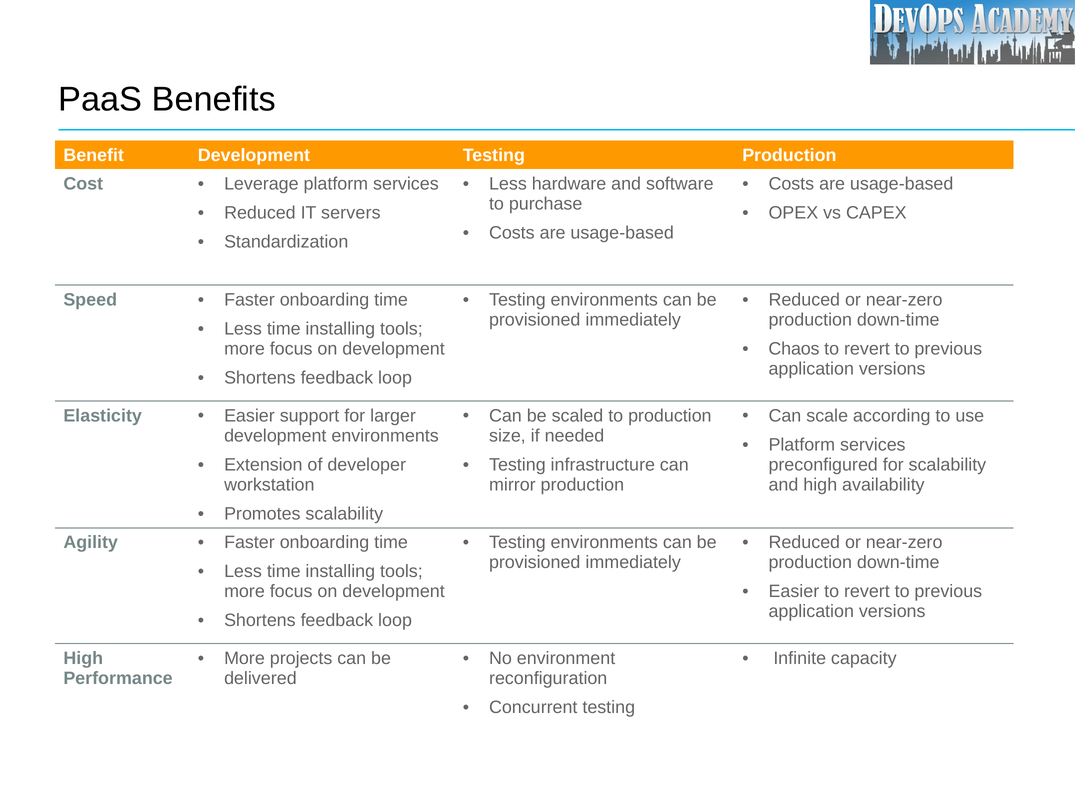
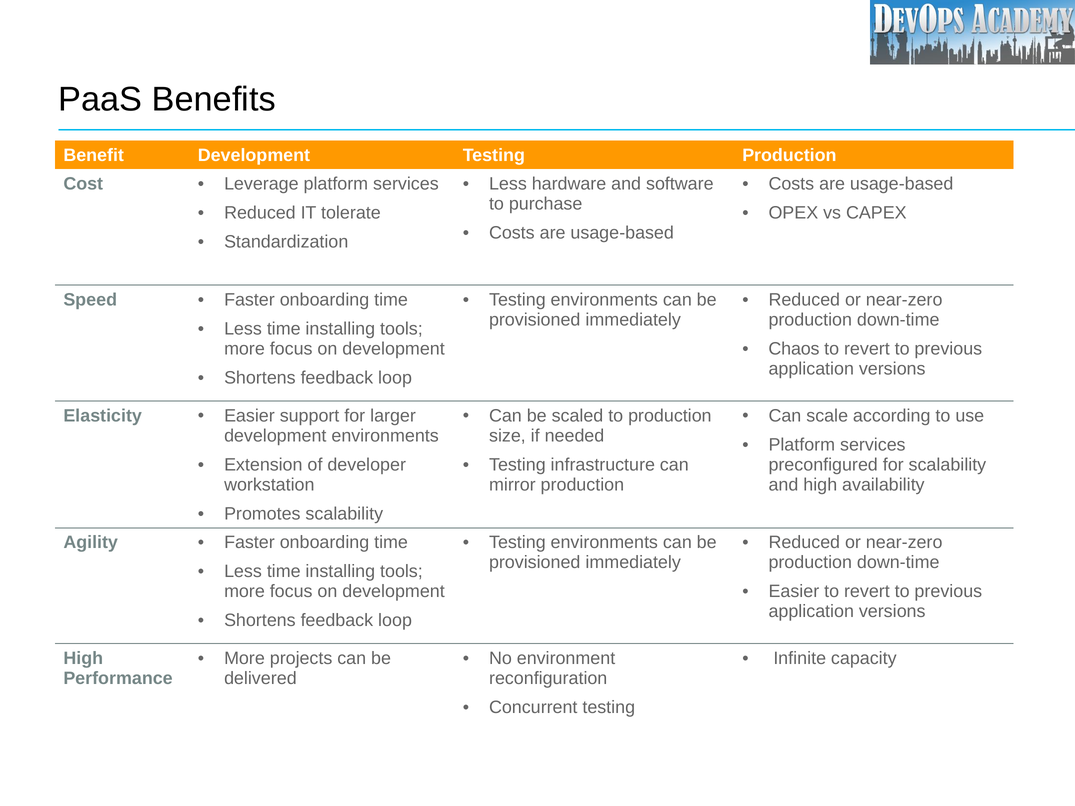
servers: servers -> tolerate (351, 213)
